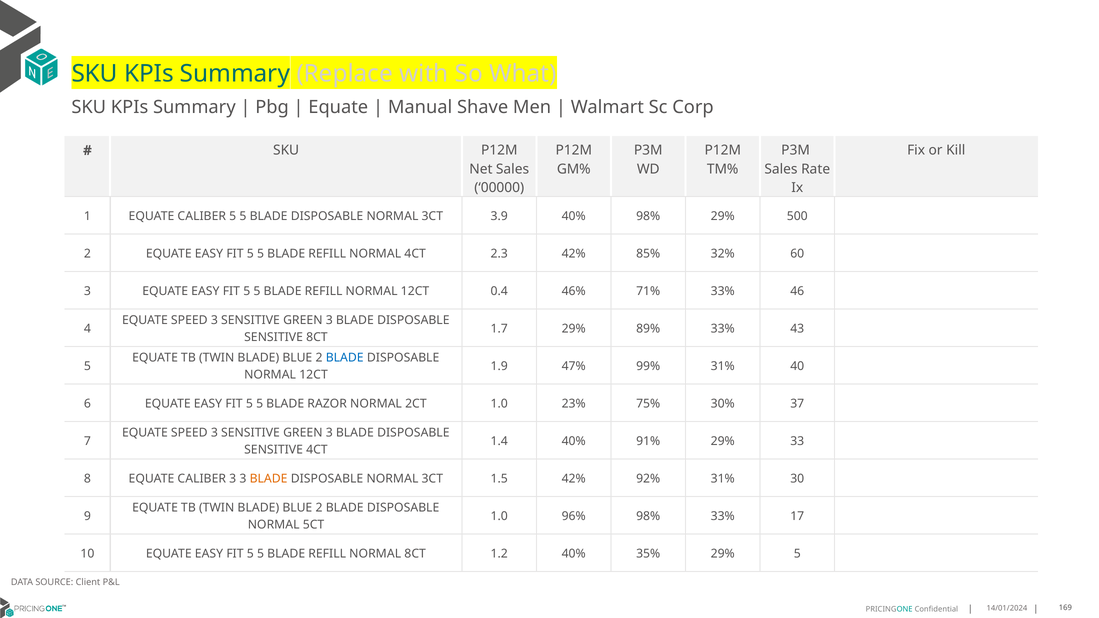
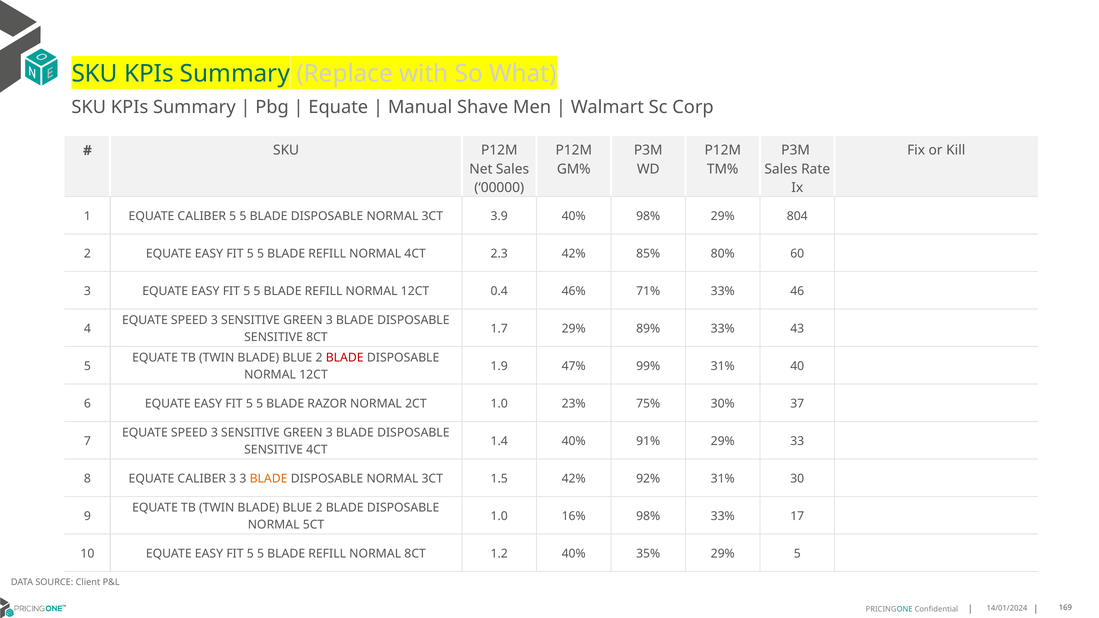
500: 500 -> 804 (797, 216)
32%: 32% -> 80% (723, 254)
BLADE colour: blue -> red (345, 358)
96%: 96% -> 16% (574, 516)
